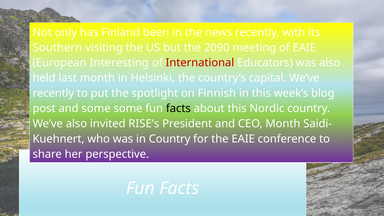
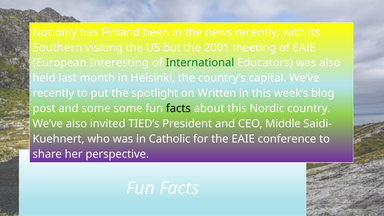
2090: 2090 -> 2001 (217, 48)
International colour: red -> green (200, 63)
Finnish: Finnish -> Written (217, 93)
RISE’s: RISE’s -> TIED’s (144, 124)
CEO Month: Month -> Middle (283, 124)
in Country: Country -> Catholic (170, 139)
